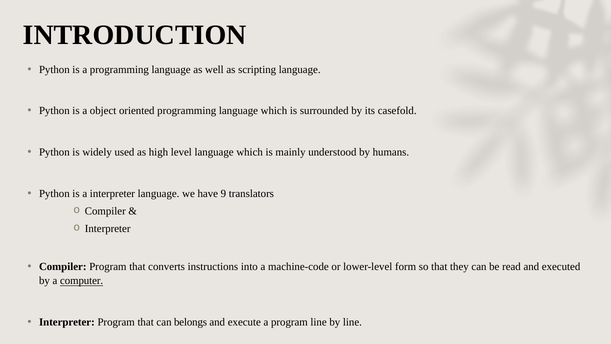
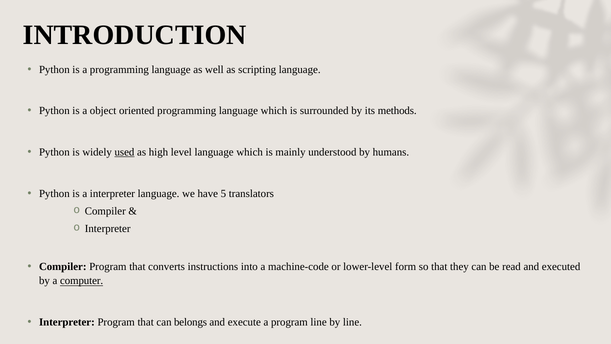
casefold: casefold -> methods (397, 111)
used underline: none -> present (124, 152)
9: 9 -> 5 (223, 193)
